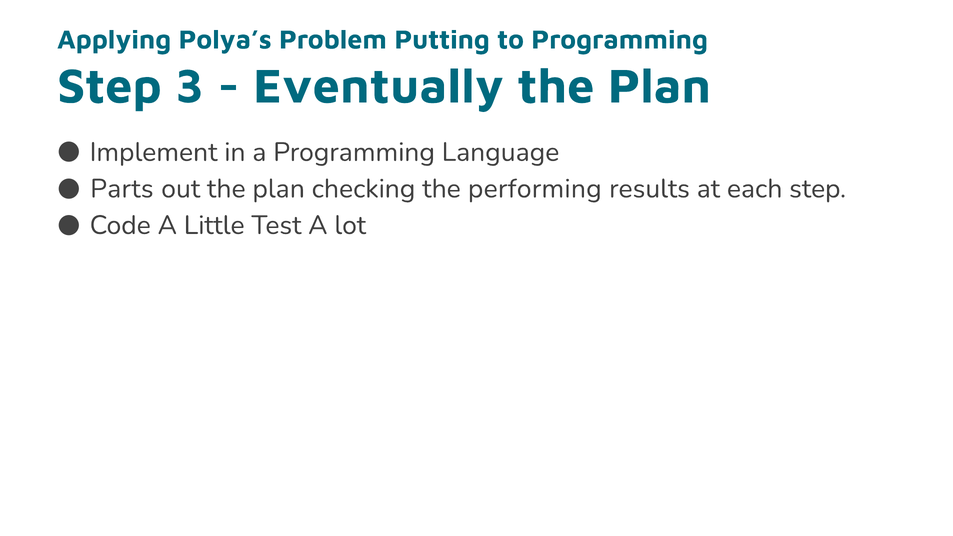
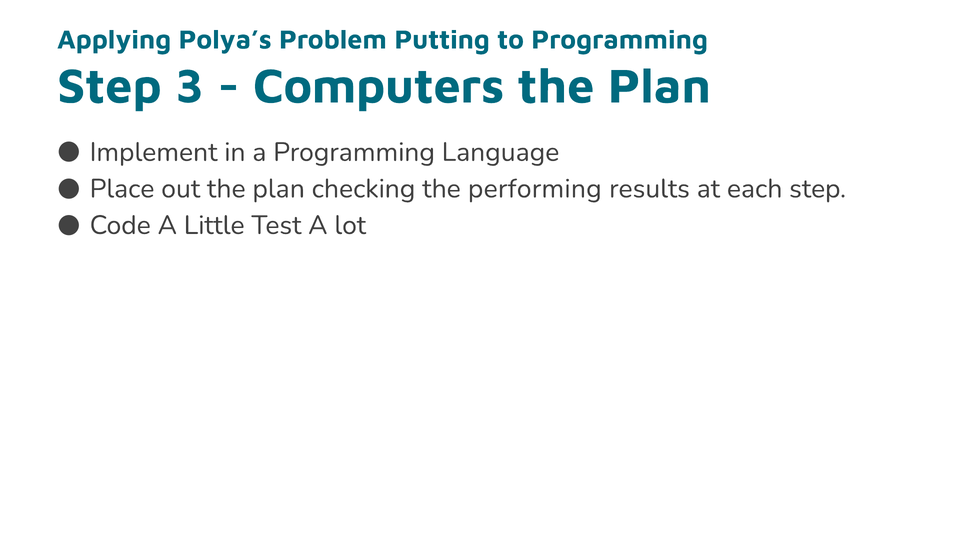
Eventually: Eventually -> Computers (379, 86)
Parts: Parts -> Place (122, 189)
